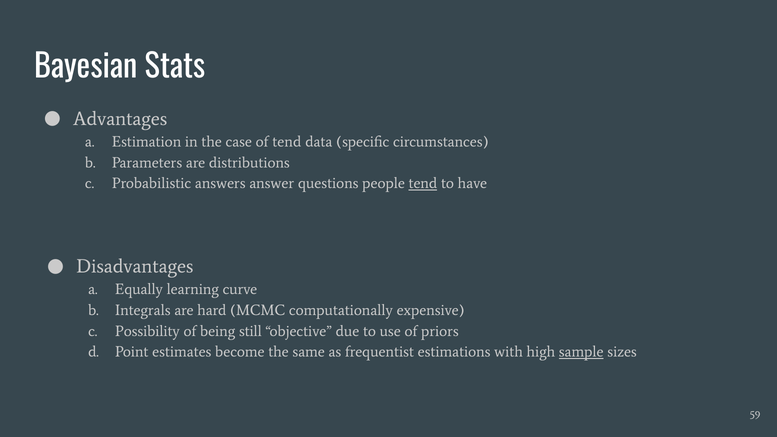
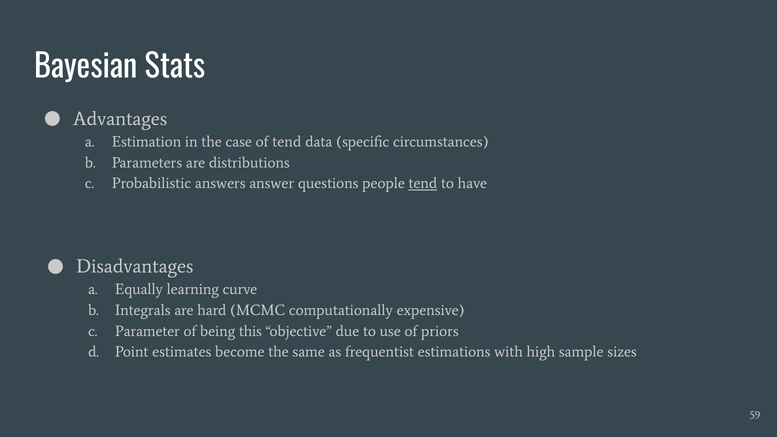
Possibility: Possibility -> Parameter (147, 331)
still: still -> this (250, 331)
sample underline: present -> none (581, 352)
